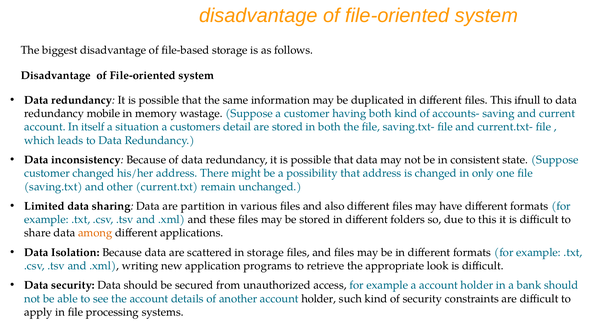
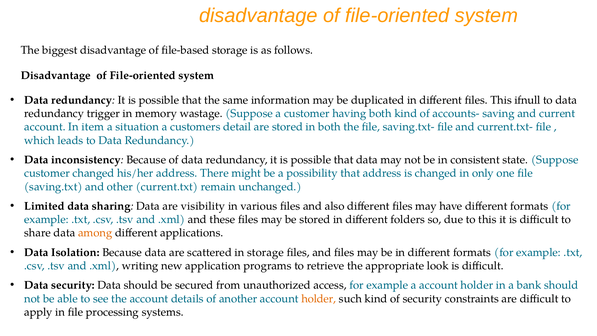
mobile: mobile -> trigger (103, 113)
itself: itself -> item (93, 127)
partition: partition -> visibility (203, 206)
holder colour: black -> orange (319, 298)
